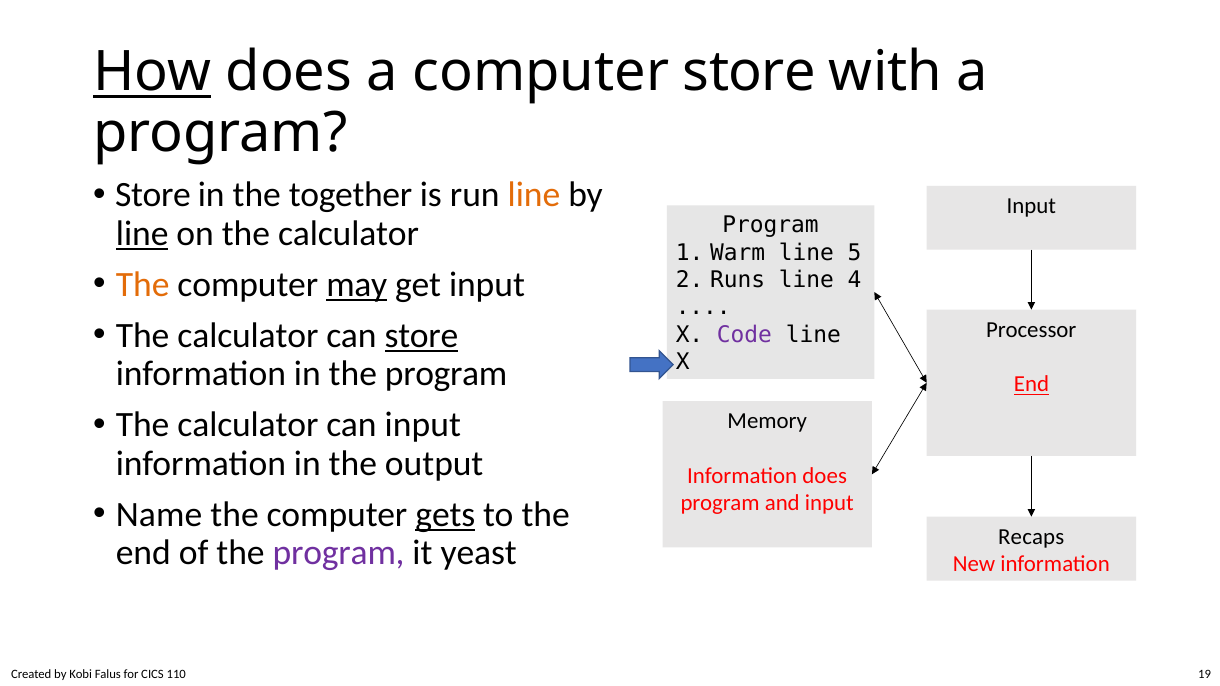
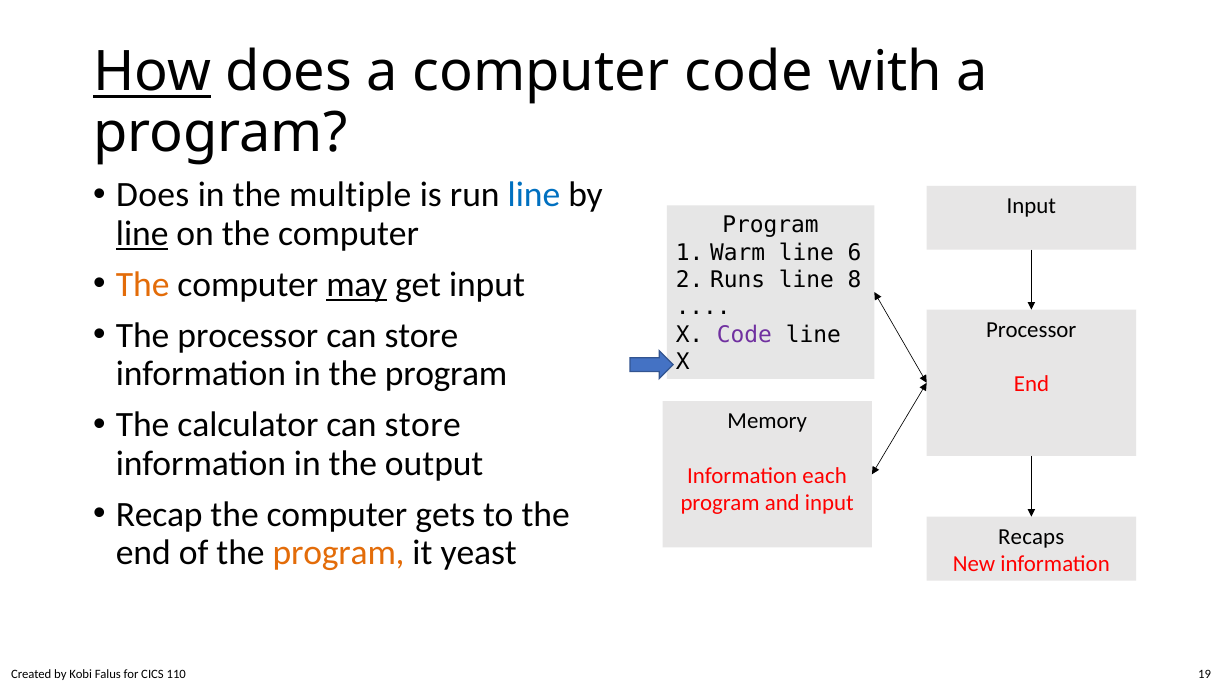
computer store: store -> code (749, 72)
Store: Store -> Does (153, 195)
together: together -> multiple (350, 195)
line colour: orange -> blue (534, 195)
on the calculator: calculator -> computer (348, 234)
5: 5 -> 6 (855, 253)
4: 4 -> 8 (855, 280)
calculator: calculator -> processor (248, 336)
store underline: present -> none (421, 336)
End underline: present -> none (1031, 385)
input: input -> store (423, 425)
Information does: does -> each (825, 476)
Name: Name -> Recap (159, 515)
gets underline: present -> none (445, 515)
program colour: purple -> orange (339, 553)
